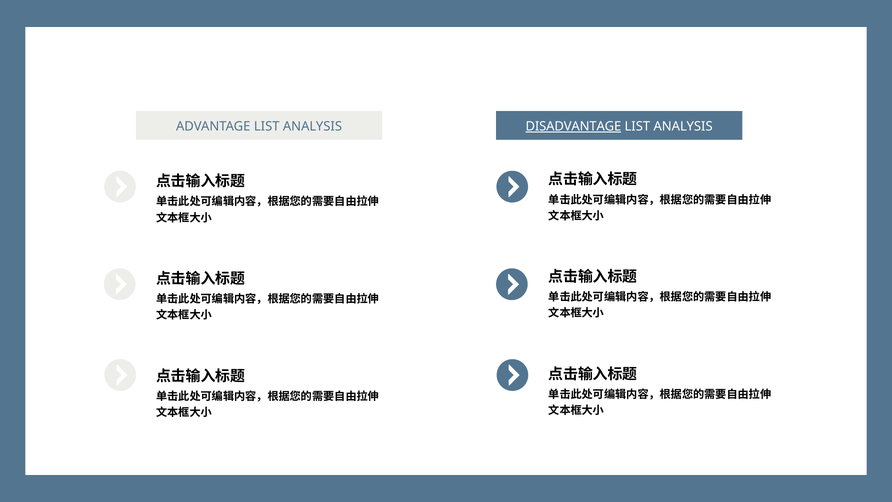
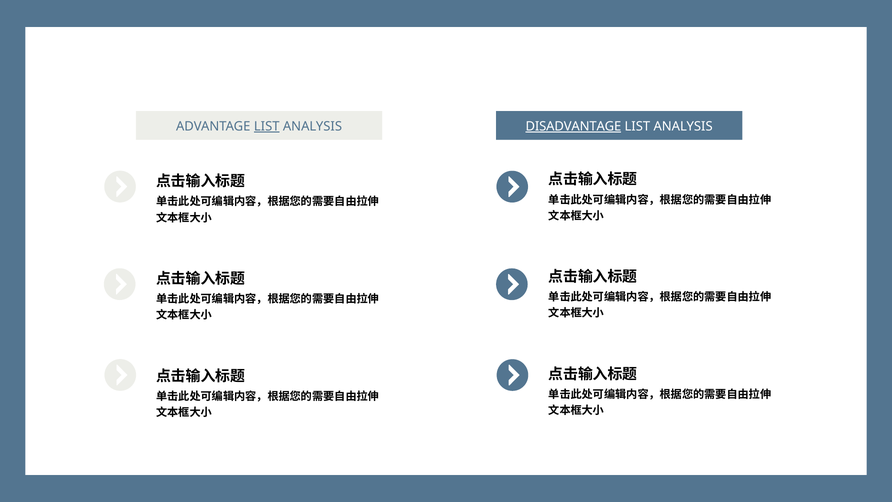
LIST underline: none -> present (267, 126)
